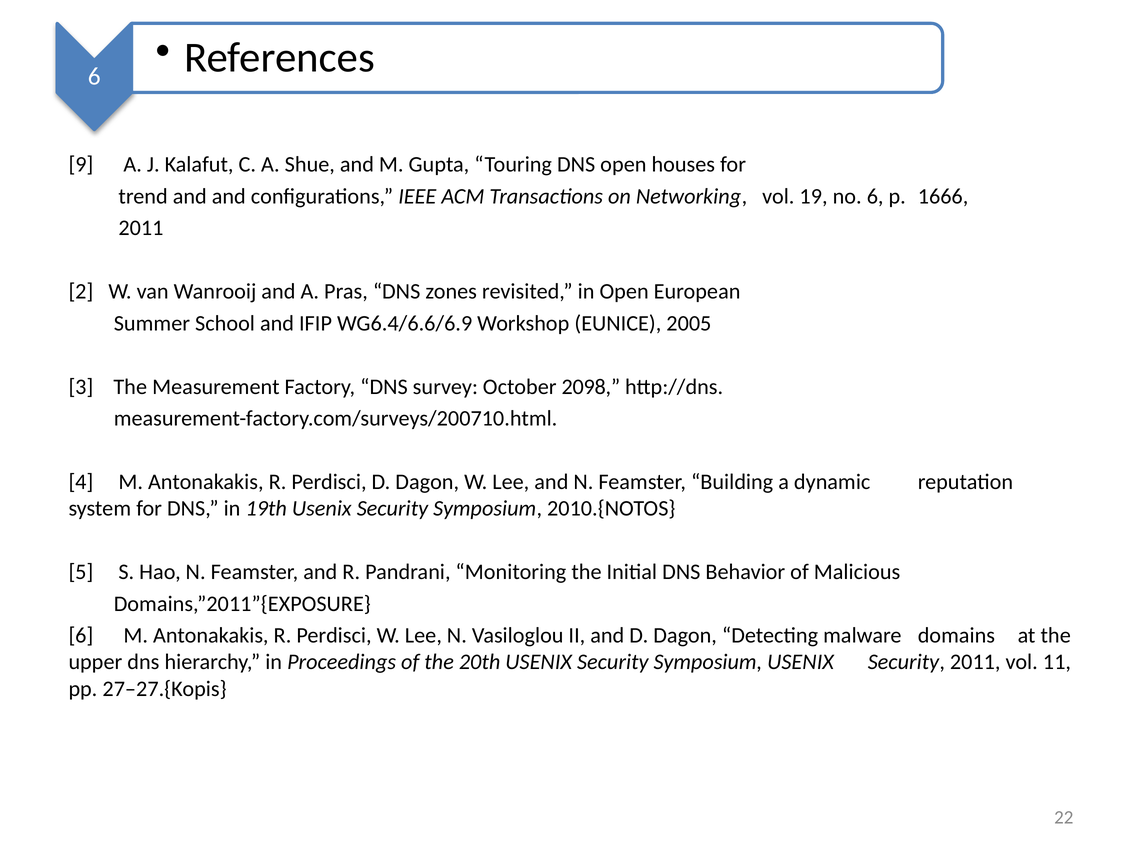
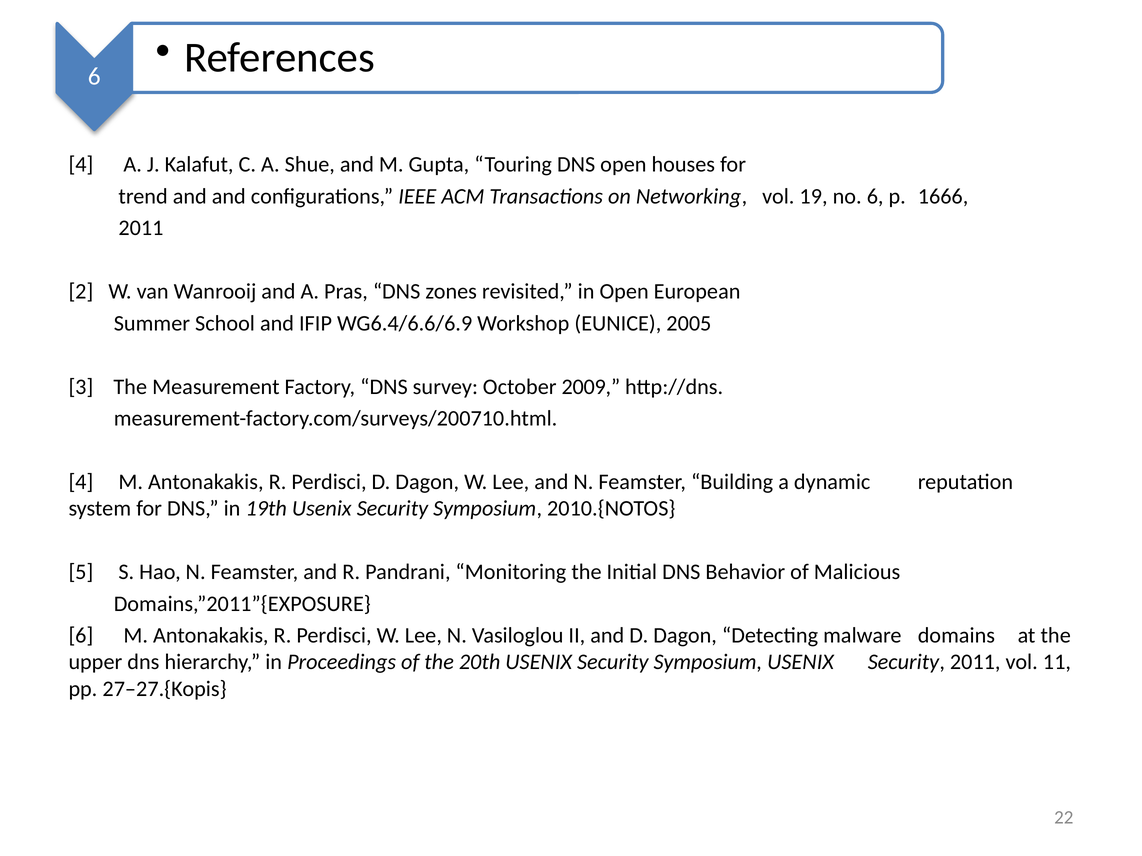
9: 9 -> 4 (81, 165)
2098: 2098 -> 2009 (591, 387)
